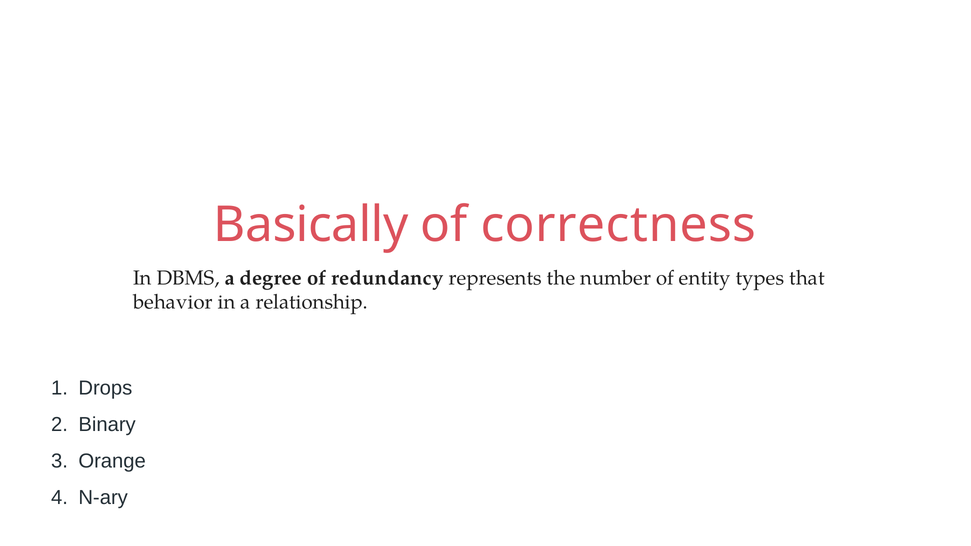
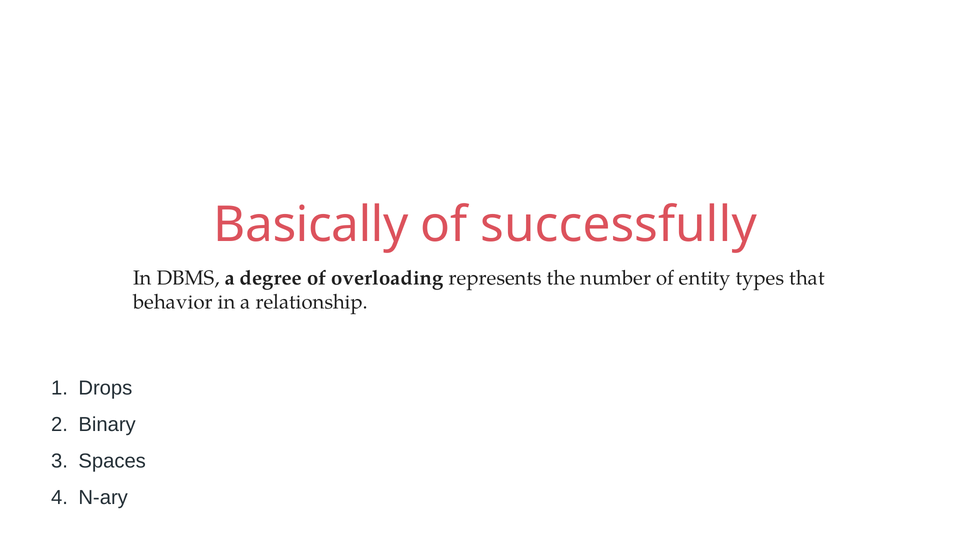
correctness: correctness -> successfully (619, 225)
redundancy: redundancy -> overloading (387, 278)
Orange: Orange -> Spaces (112, 461)
